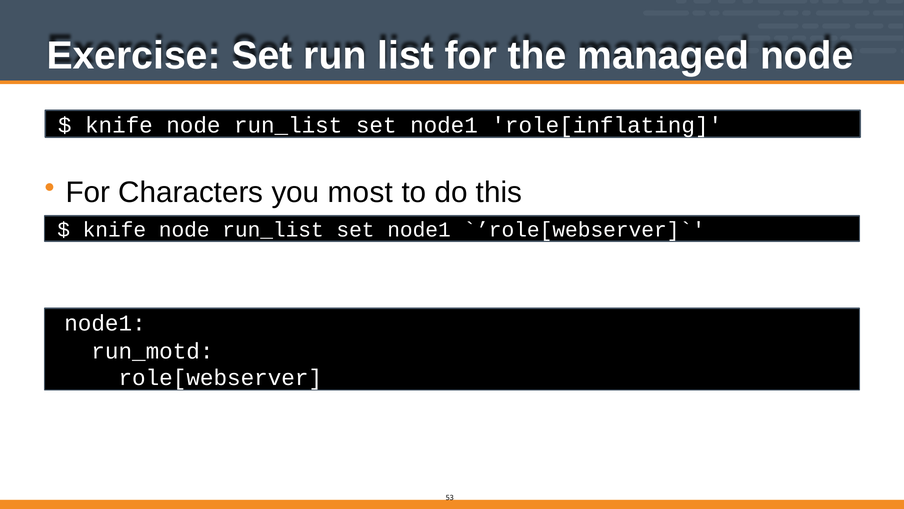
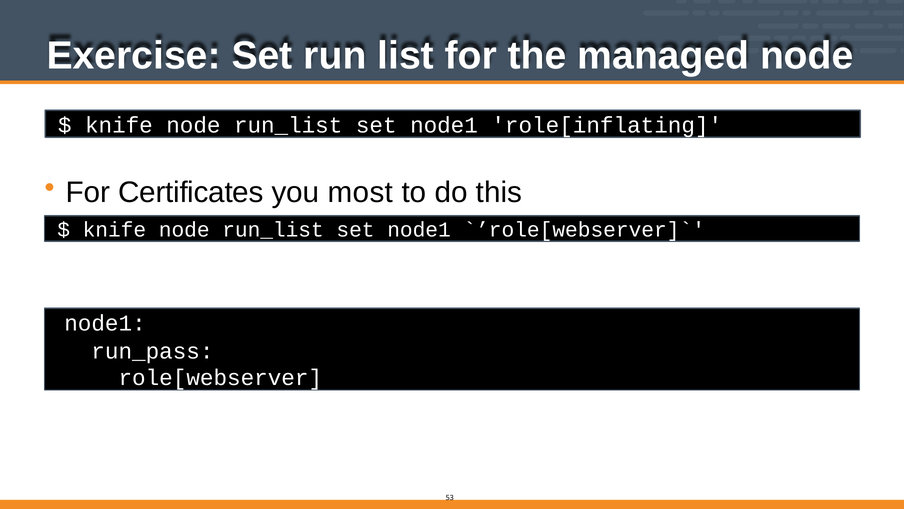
Characters: Characters -> Certificates (191, 192)
run_motd: run_motd -> run_pass (152, 351)
